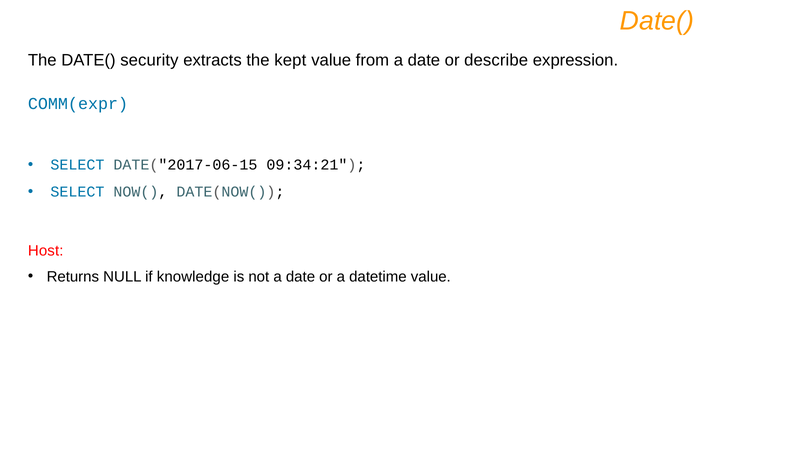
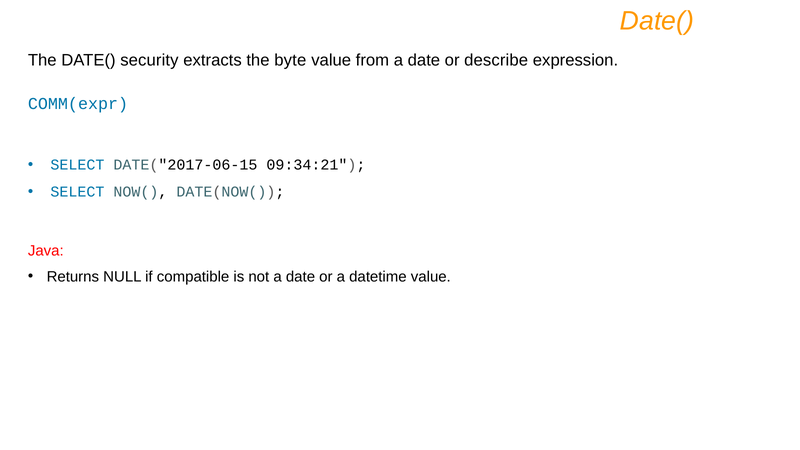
kept: kept -> byte (290, 60)
Host: Host -> Java (46, 251)
knowledge: knowledge -> compatible (193, 277)
